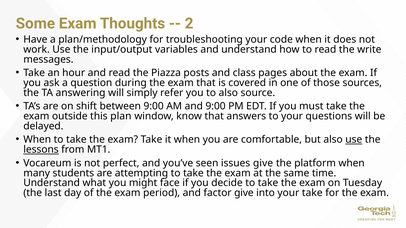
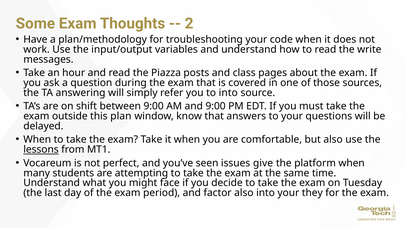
to also: also -> into (228, 93)
use underline: present -> none (354, 140)
factor give: give -> also (244, 193)
your take: take -> they (312, 193)
